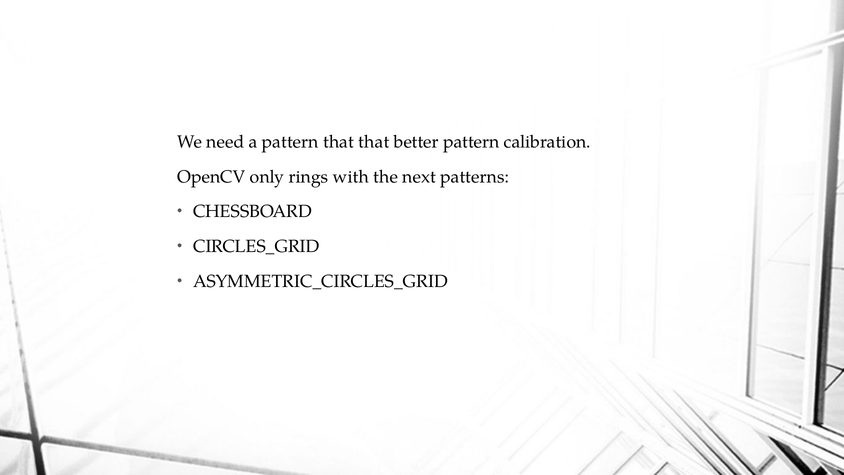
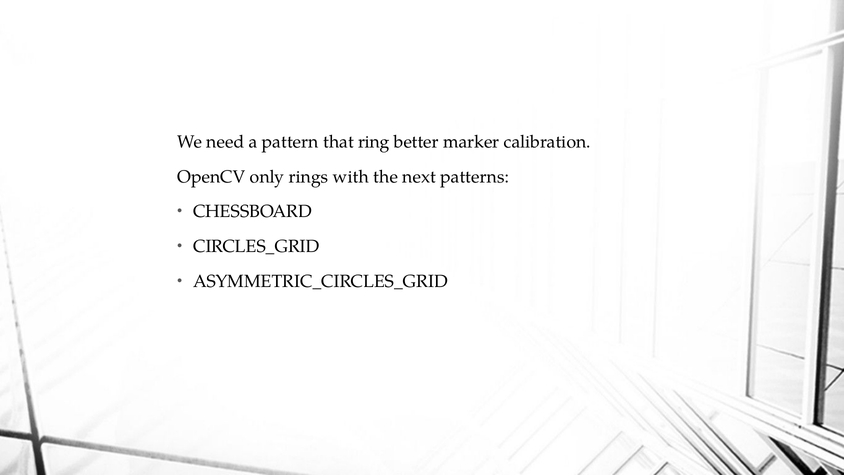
that that: that -> ring (374, 142)
better pattern: pattern -> marker (471, 142)
